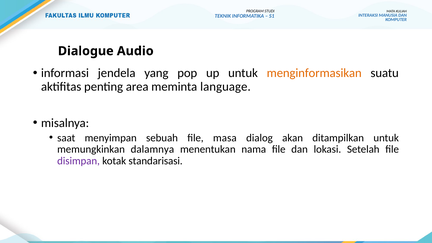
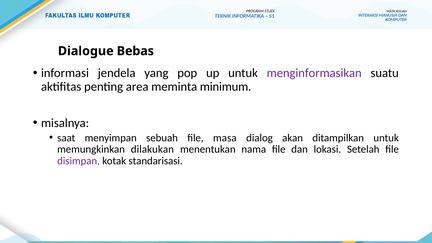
Audio: Audio -> Bebas (135, 51)
menginformasikan colour: orange -> purple (314, 73)
language: language -> minimum (226, 87)
dalamnya: dalamnya -> dilakukan (152, 149)
